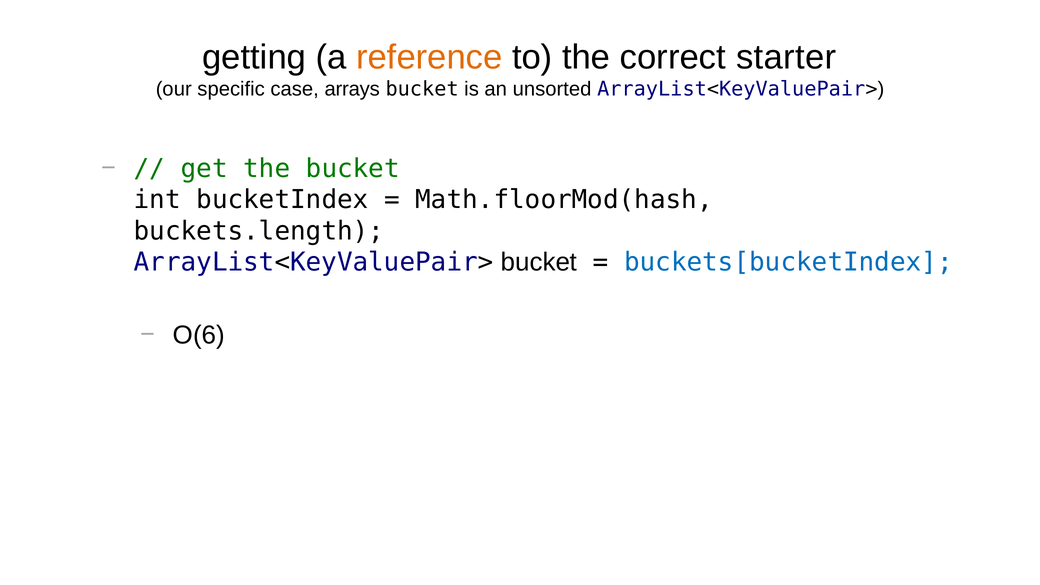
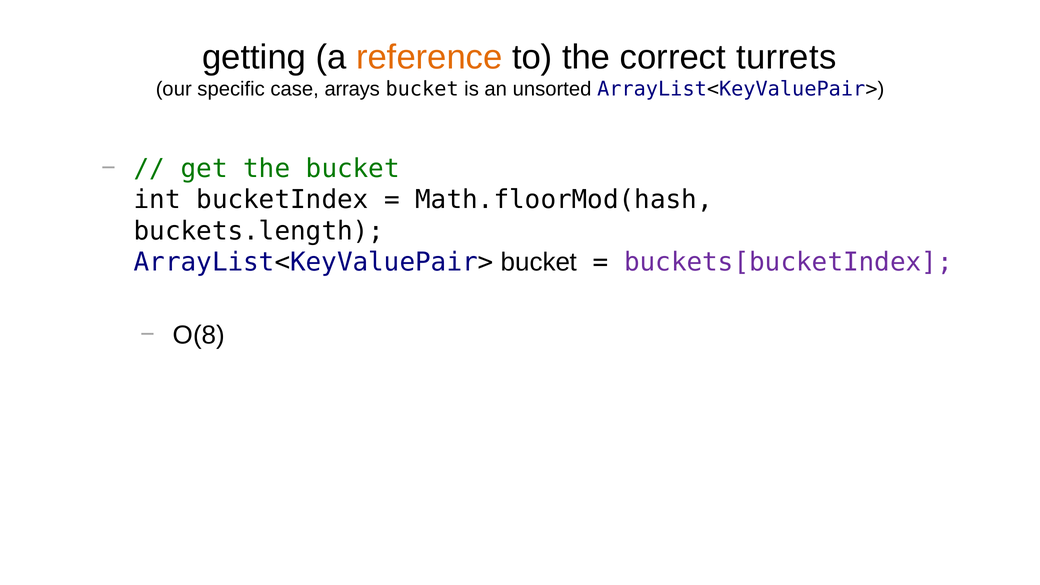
starter: starter -> turrets (786, 57)
buckets[bucketIndex colour: blue -> purple (788, 262)
O(6: O(6 -> O(8 (199, 335)
